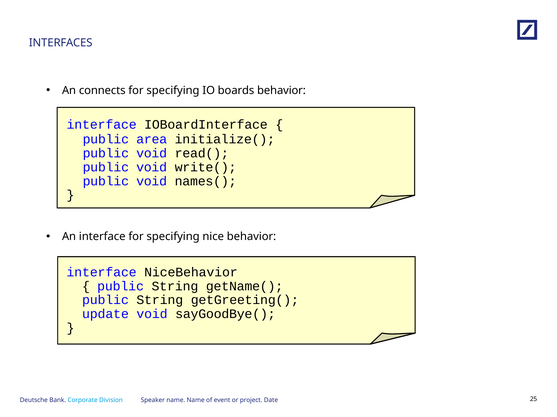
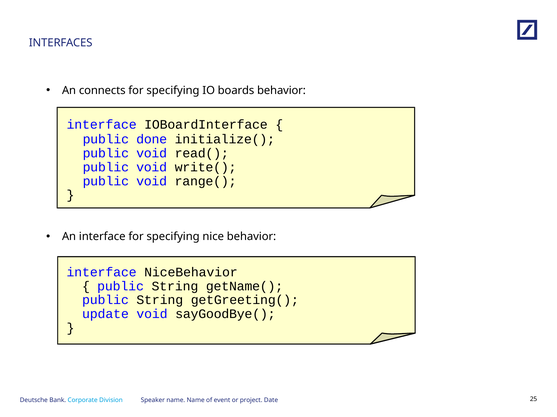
area: area -> done (152, 140)
names(: names( -> range( (206, 181)
